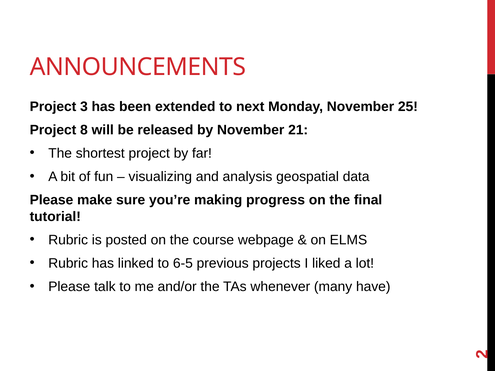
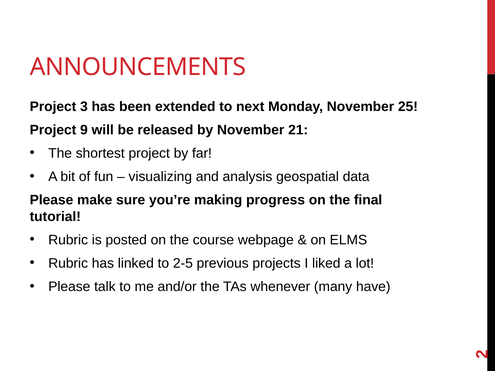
8: 8 -> 9 (84, 130)
6-5: 6-5 -> 2-5 (183, 263)
